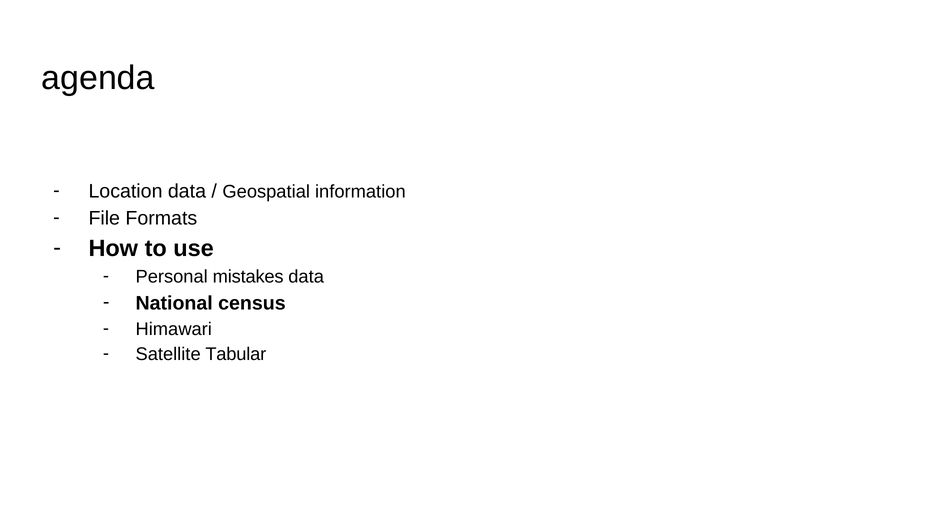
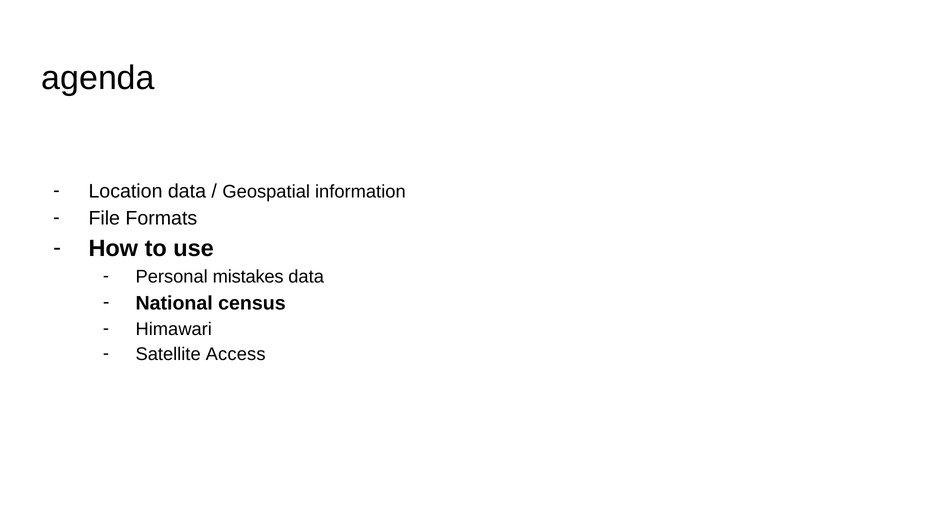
Tabular: Tabular -> Access (236, 355)
